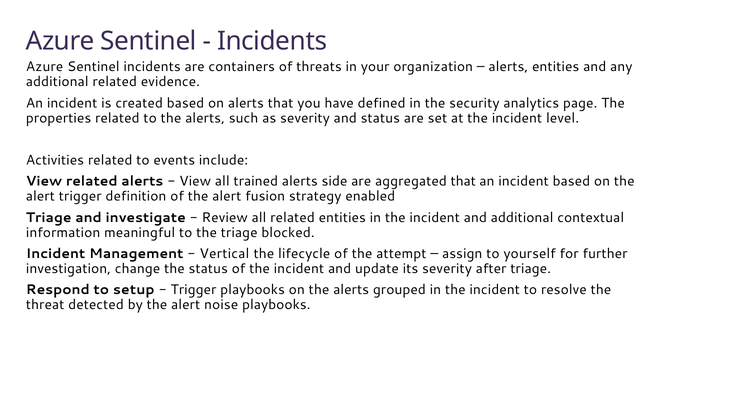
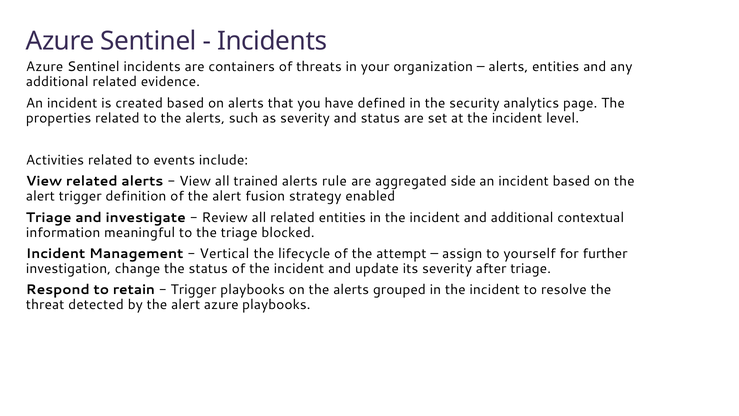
side: side -> rule (334, 181)
aggregated that: that -> side (463, 181)
setup: setup -> retain (134, 290)
alert noise: noise -> azure (221, 304)
